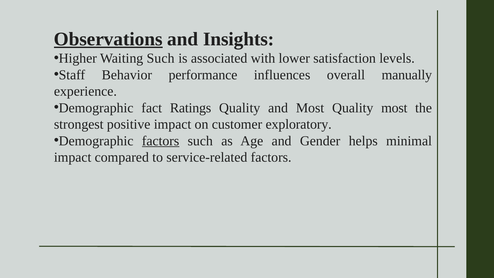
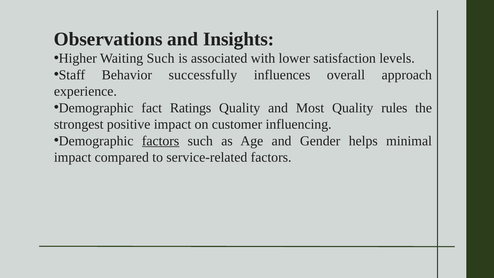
Observations underline: present -> none (108, 39)
performance: performance -> successfully (203, 75)
manually: manually -> approach (407, 75)
Quality most: most -> rules (394, 108)
exploratory: exploratory -> influencing (299, 124)
